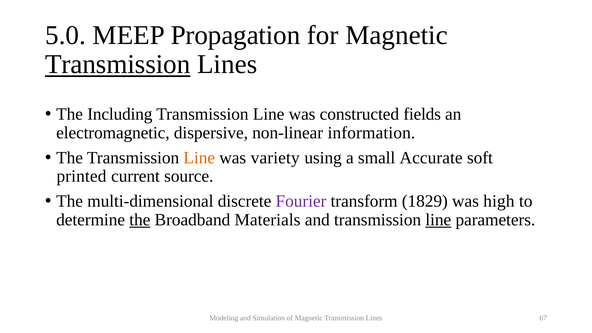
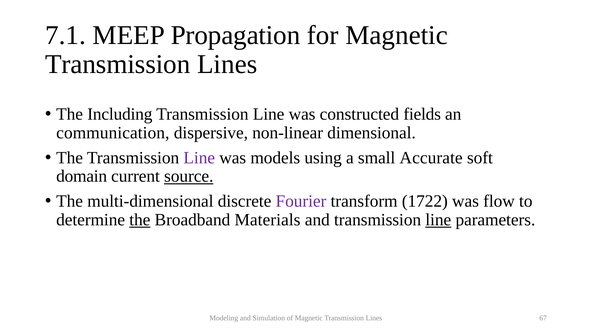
5.0: 5.0 -> 7.1 (65, 35)
Transmission underline: present -> none (118, 64)
electromagnetic: electromagnetic -> communication (113, 133)
information: information -> dimensional (372, 133)
Line colour: orange -> purple (199, 158)
variety: variety -> models (275, 158)
printed: printed -> domain (82, 176)
source underline: none -> present (189, 176)
1829: 1829 -> 1722 (425, 201)
high: high -> flow (499, 201)
